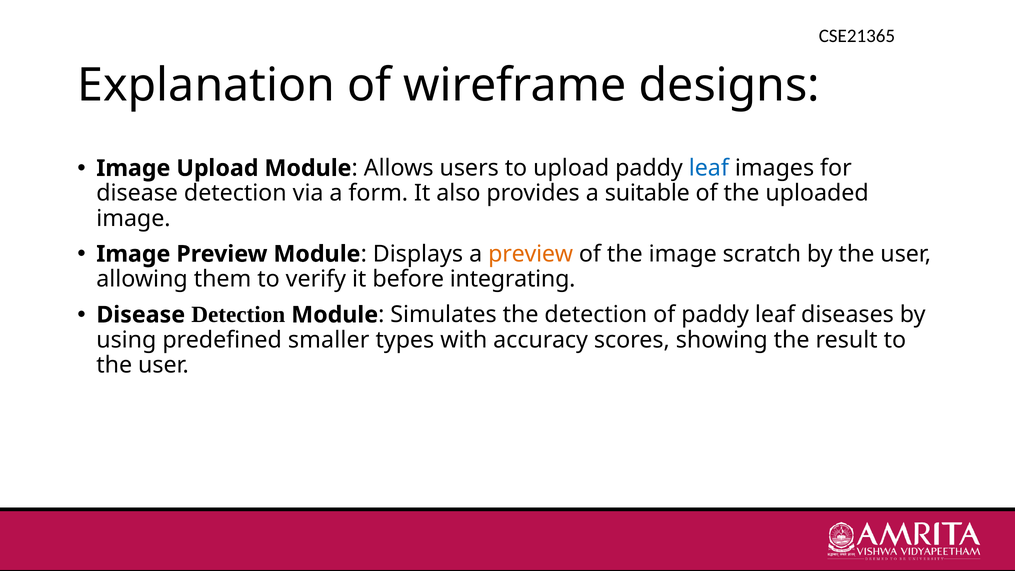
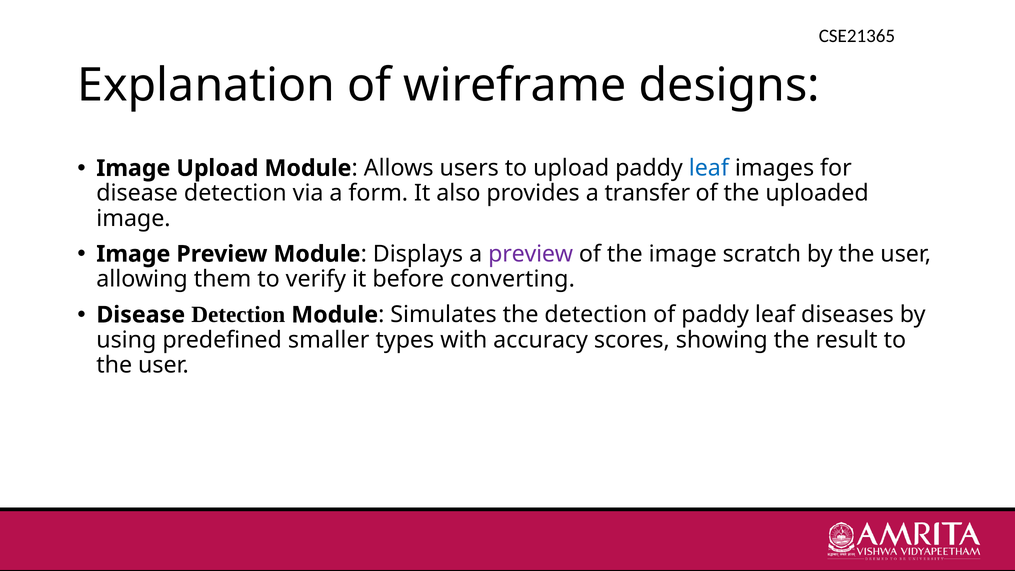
suitable: suitable -> transfer (647, 193)
preview colour: orange -> purple (531, 254)
integrating: integrating -> converting (512, 279)
